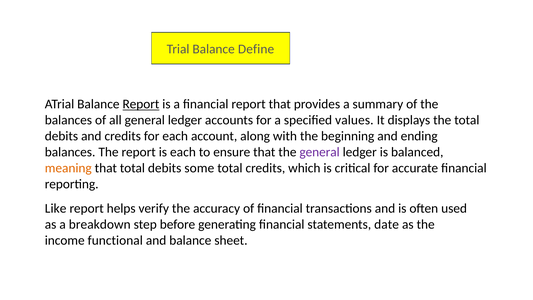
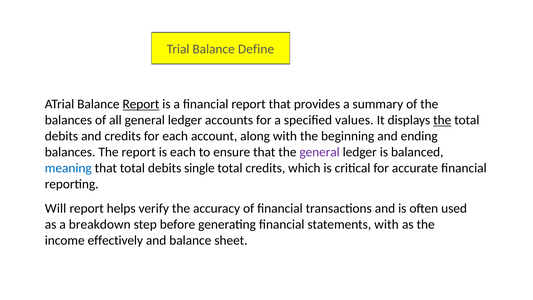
the underline: none -> present (442, 120)
meaning colour: orange -> blue (68, 168)
some: some -> single (199, 168)
Like: Like -> Will (56, 208)
statements date: date -> with (387, 224)
functional: functional -> effectively (115, 240)
